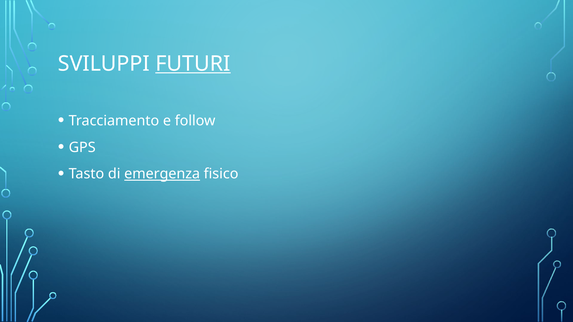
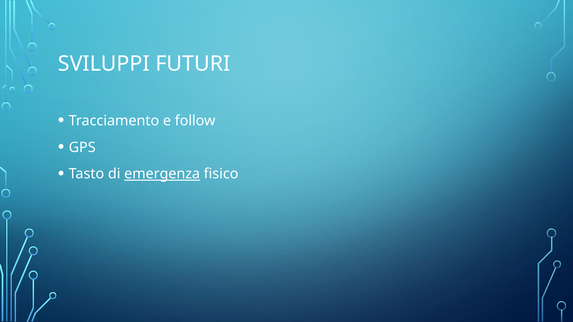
FUTURI underline: present -> none (193, 64)
